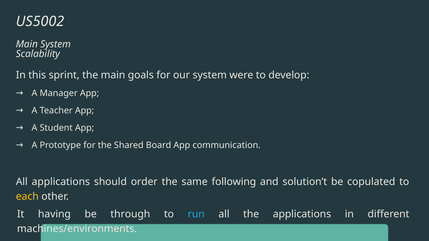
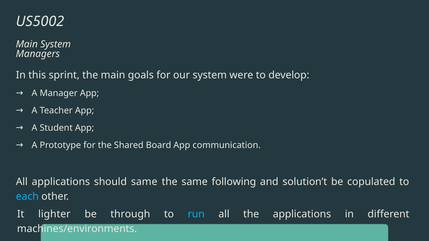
Scalability: Scalability -> Managers (38, 54)
should order: order -> same (144, 182)
each colour: yellow -> light blue (27, 197)
having: having -> lighter (54, 214)
